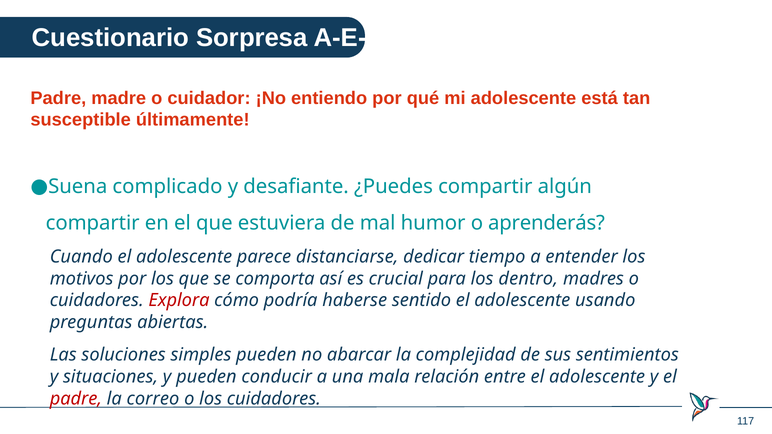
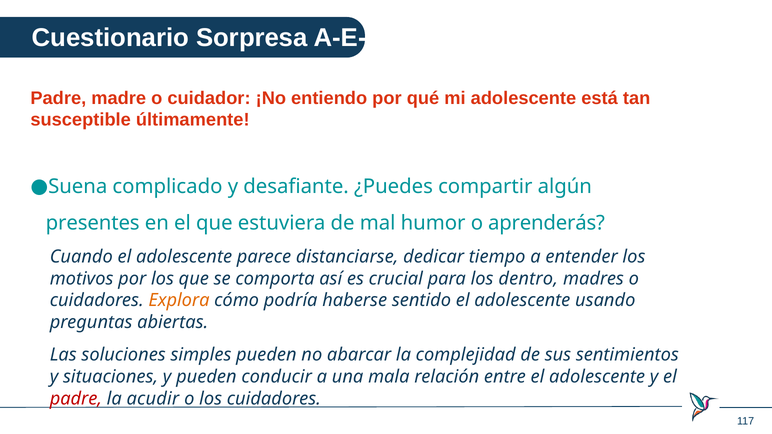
compartir: compartir -> presentes (93, 223)
Explora colour: red -> orange (179, 301)
correo: correo -> acudir (153, 399)
